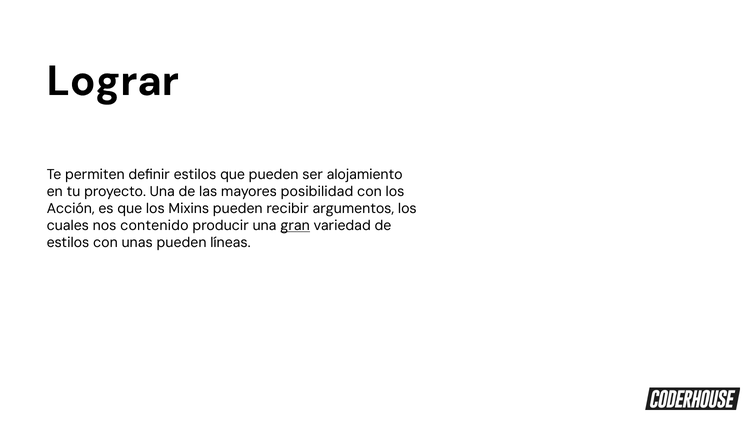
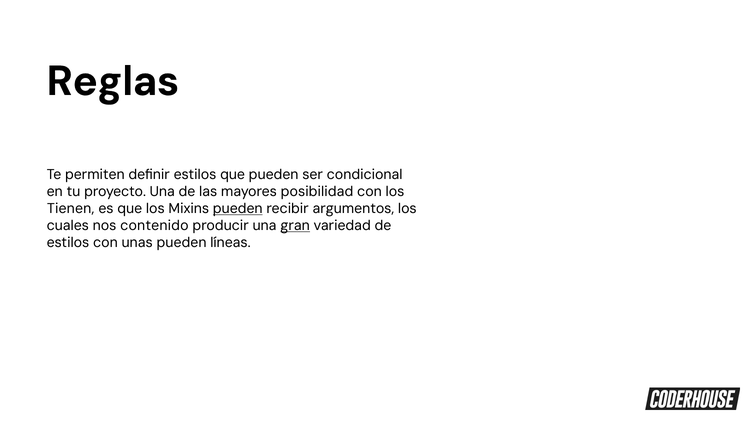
Lograr: Lograr -> Reglas (113, 81)
alojamiento: alojamiento -> condicional (365, 175)
Acción: Acción -> Tienen (71, 209)
pueden underline: none -> present (238, 209)
